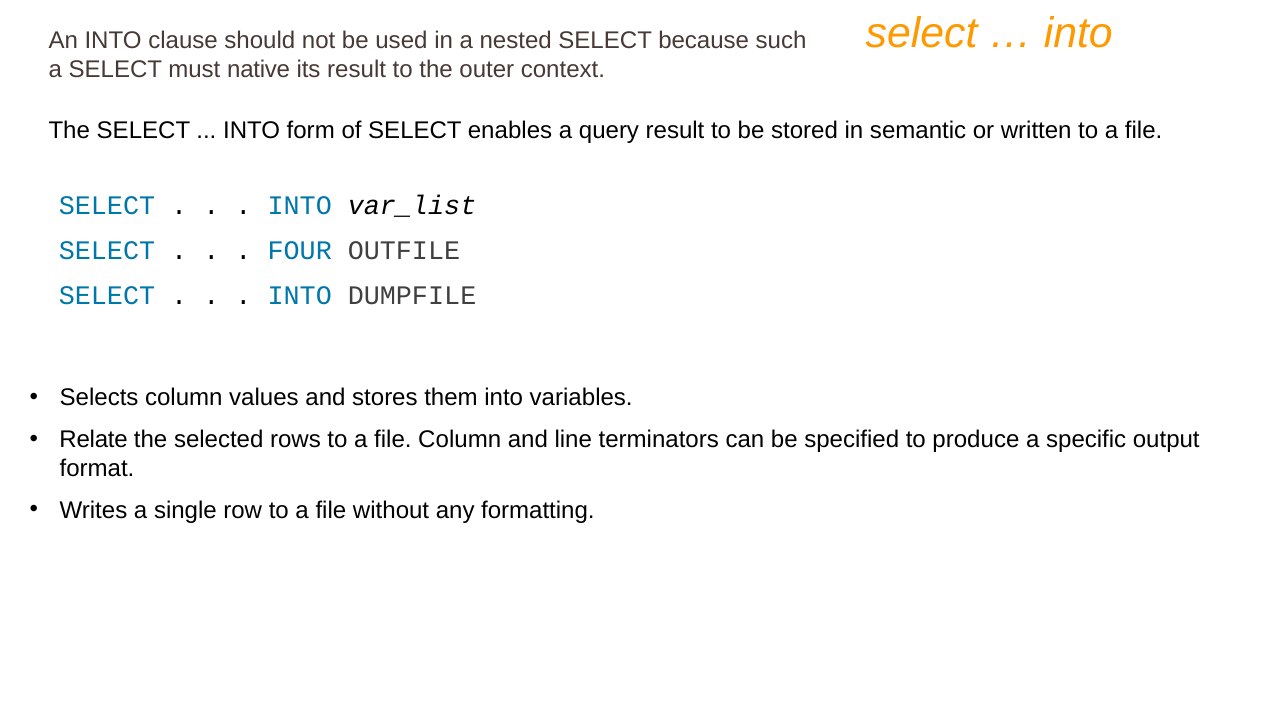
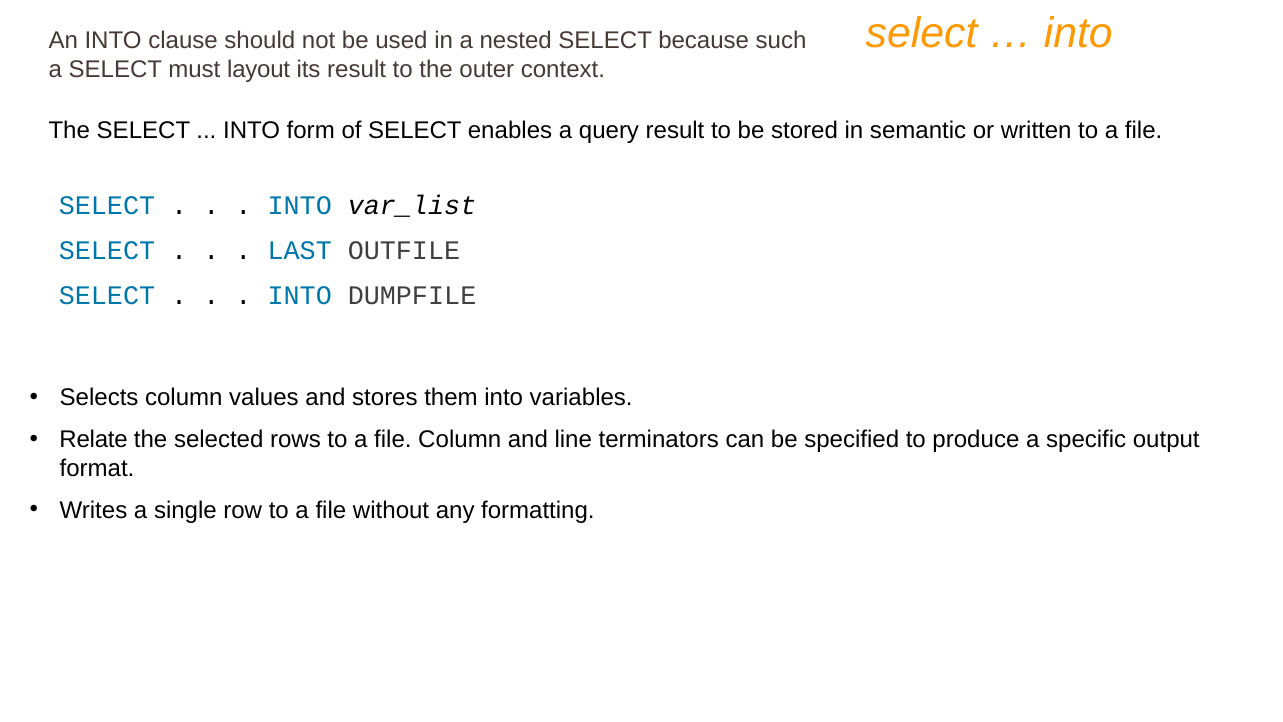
native: native -> layout (259, 70)
FOUR: FOUR -> LAST (300, 250)
